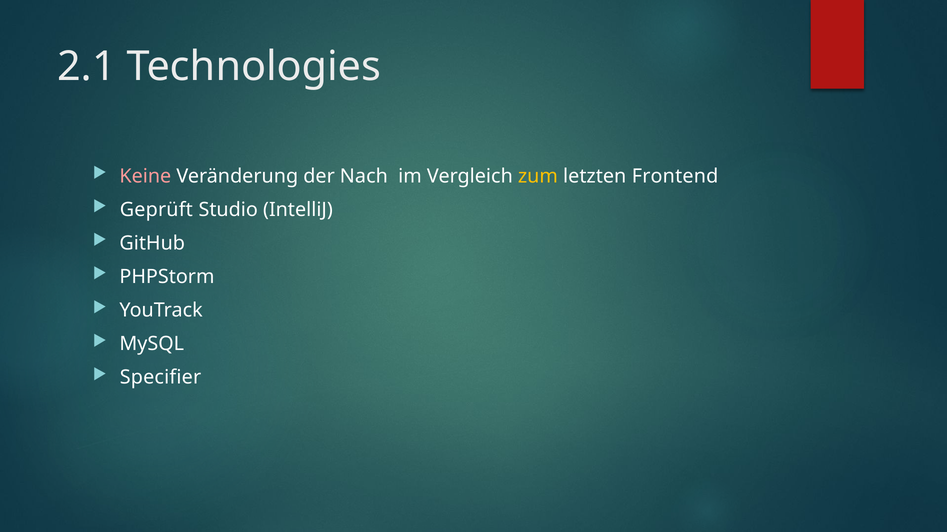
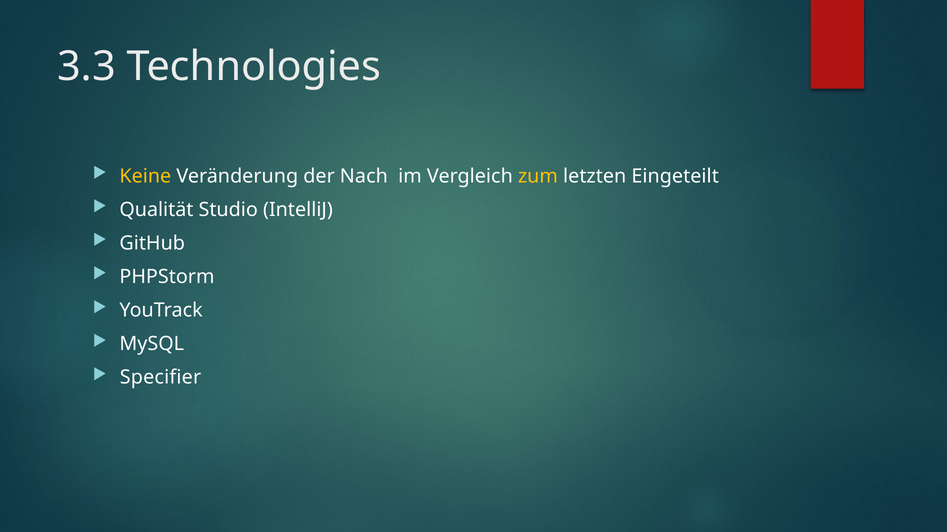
2.1: 2.1 -> 3.3 (87, 66)
Keine colour: pink -> yellow (145, 176)
Frontend: Frontend -> Eingeteilt (675, 176)
Geprüft: Geprüft -> Qualität (156, 210)
